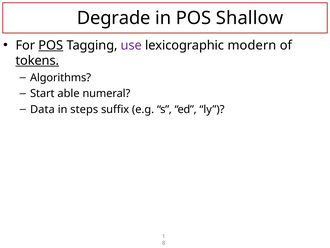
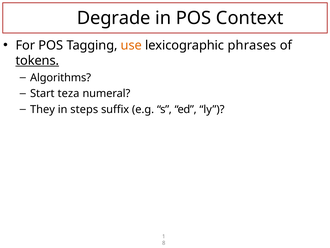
Shallow: Shallow -> Context (250, 18)
POS underline: present -> none (51, 45)
use colour: purple -> orange (131, 45)
modern: modern -> phrases (252, 45)
able: able -> teza (68, 93)
Data: Data -> They (42, 109)
